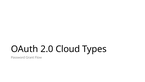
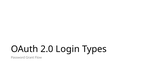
Cloud: Cloud -> Login (68, 49)
